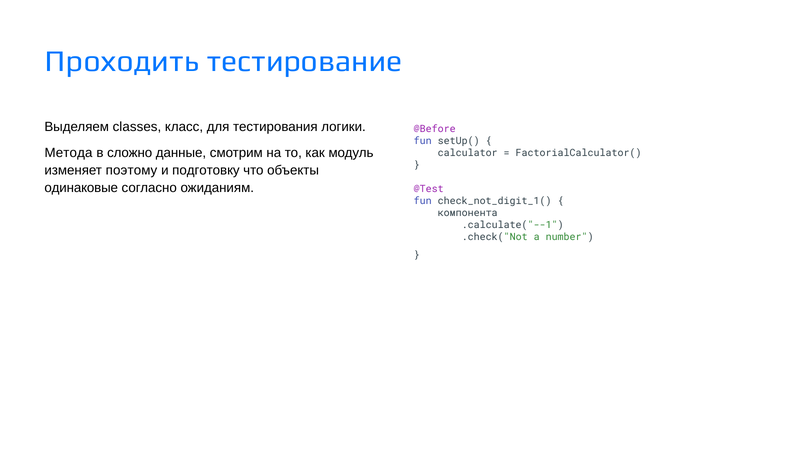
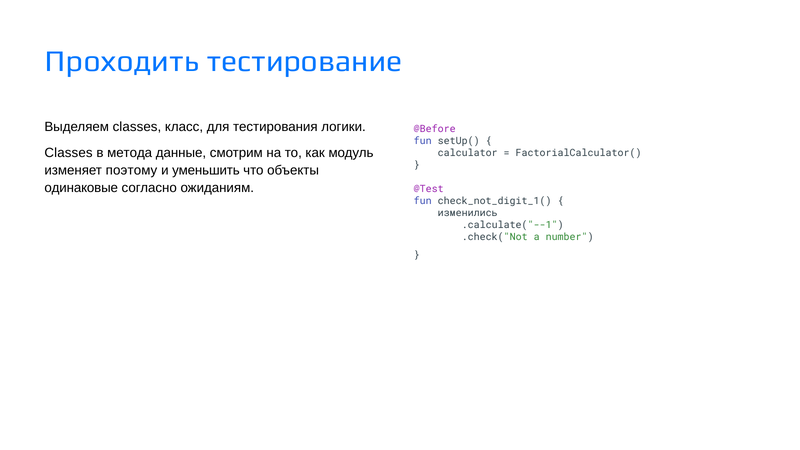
Метода: Метода -> Classes (69, 153)
сложно: сложно -> метода (130, 153)
подготовку: подготовку -> уменьшить (206, 170)
компонента: компонента -> изменились (468, 213)
